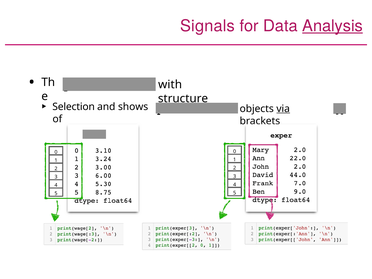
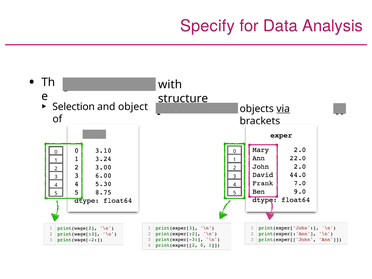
Signals: Signals -> Specify (207, 26)
Analysis underline: present -> none (332, 26)
shows: shows -> object (133, 107)
